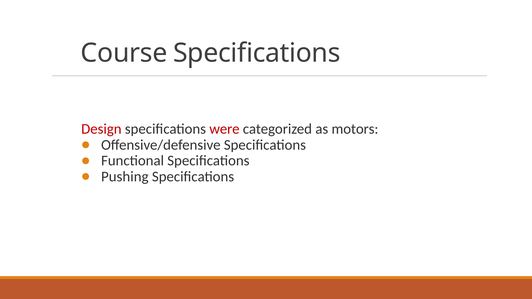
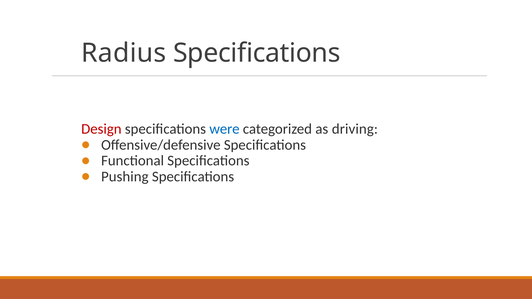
Course: Course -> Radius (124, 53)
were colour: red -> blue (224, 129)
motors: motors -> driving (355, 129)
